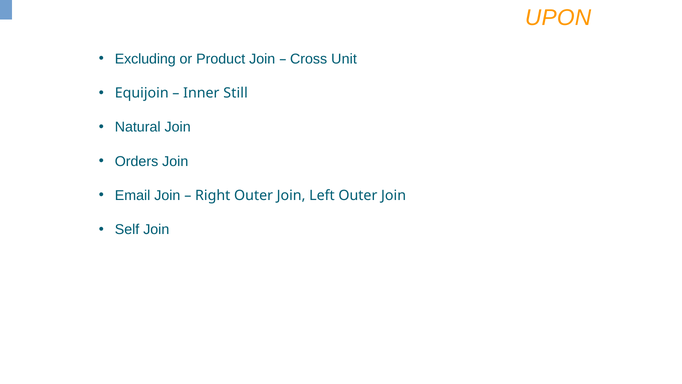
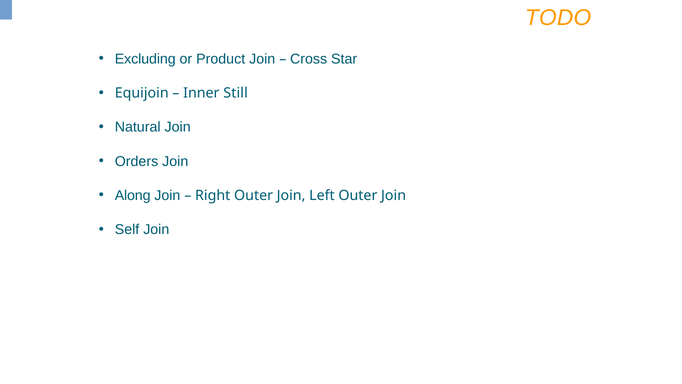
UPON: UPON -> TODO (558, 18)
Unit: Unit -> Star (344, 59)
Email: Email -> Along (133, 195)
